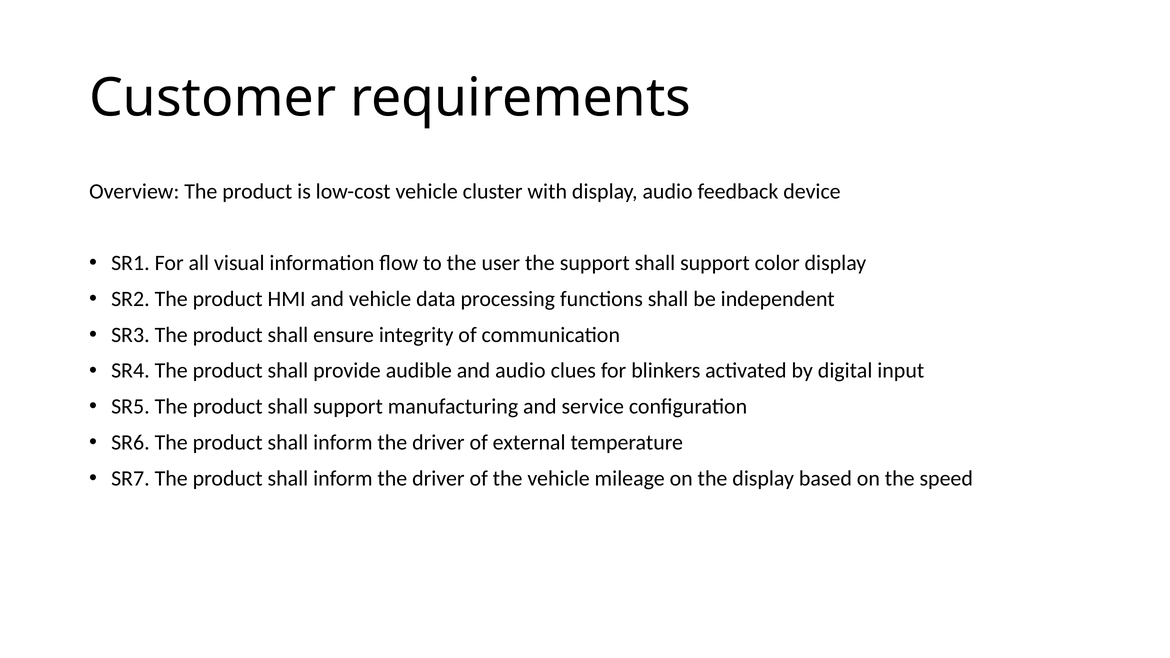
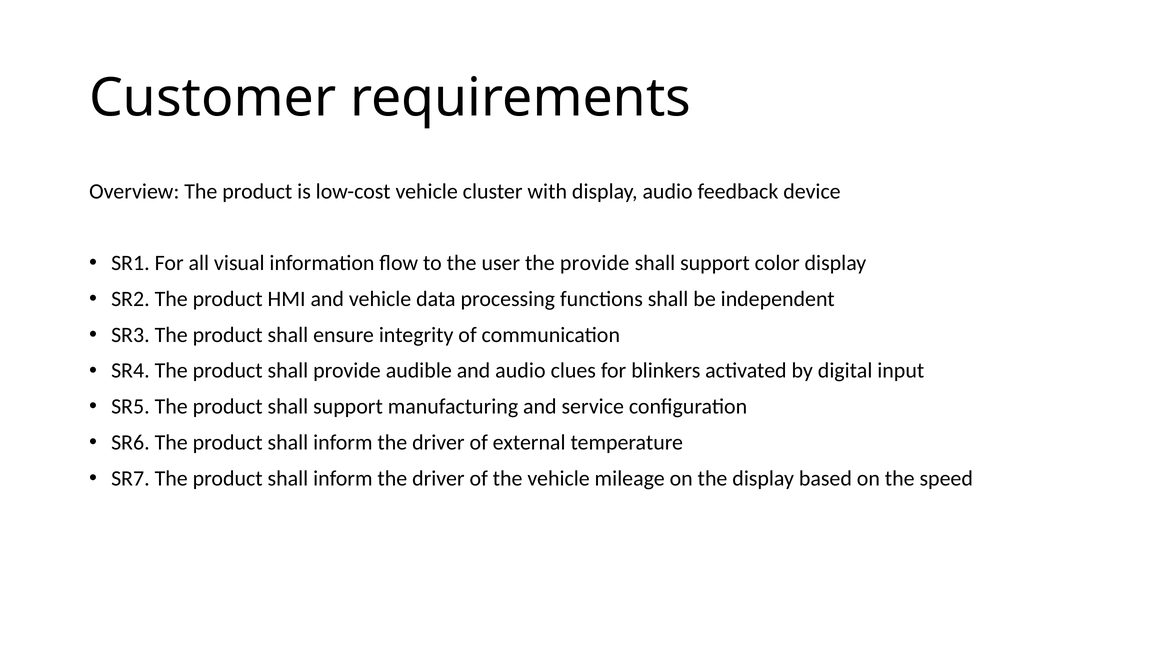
the support: support -> provide (595, 263)
